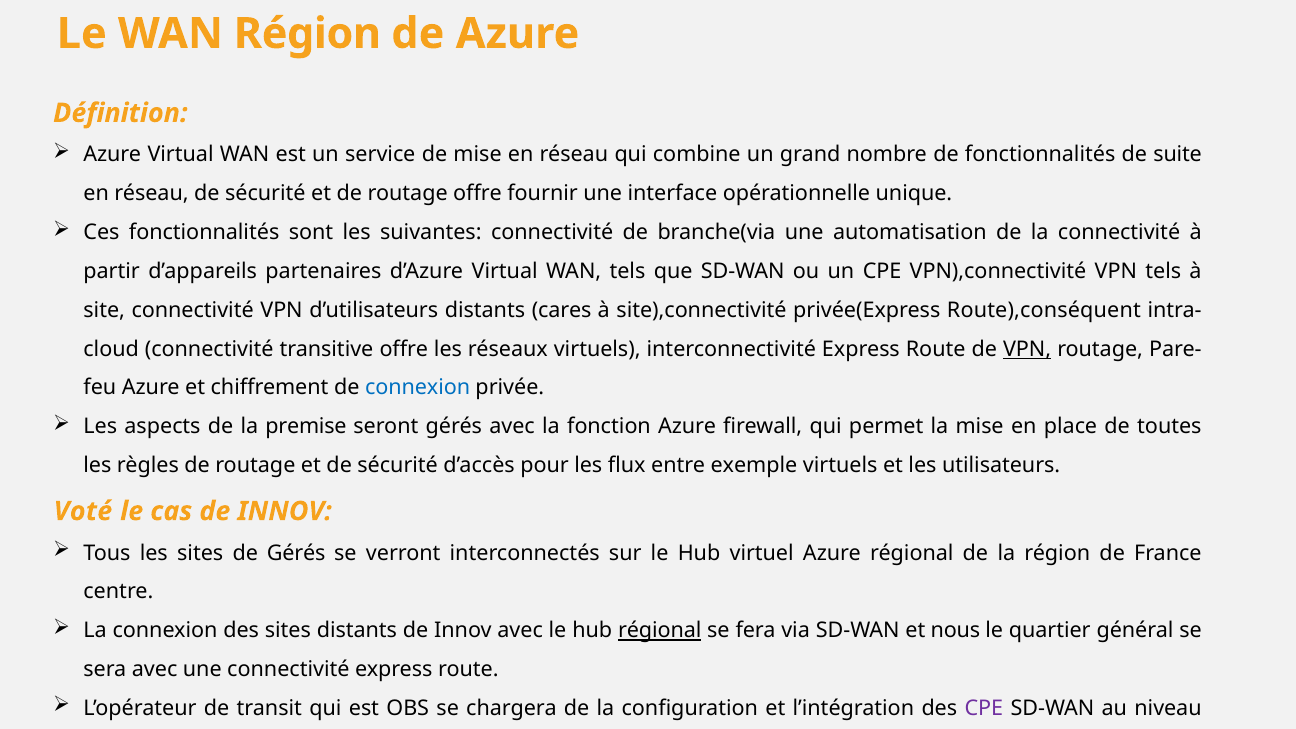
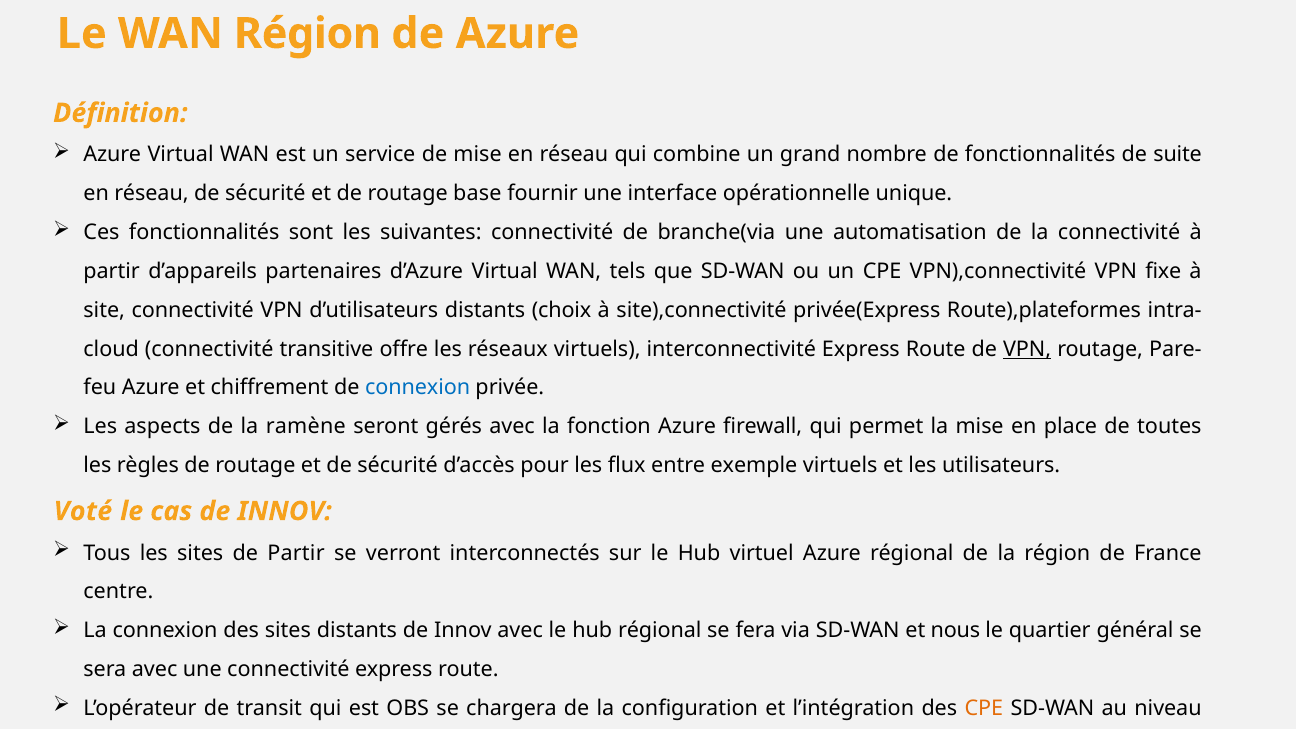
routage offre: offre -> base (477, 194)
VPN tels: tels -> fixe (1163, 271)
cares: cares -> choix (562, 310)
Route),conséquent: Route),conséquent -> Route),plateformes (1044, 310)
premise: premise -> ramène (306, 427)
de Gérés: Gérés -> Partir (296, 553)
régional underline: present -> none (660, 631)
CPE colour: purple -> orange (984, 708)
